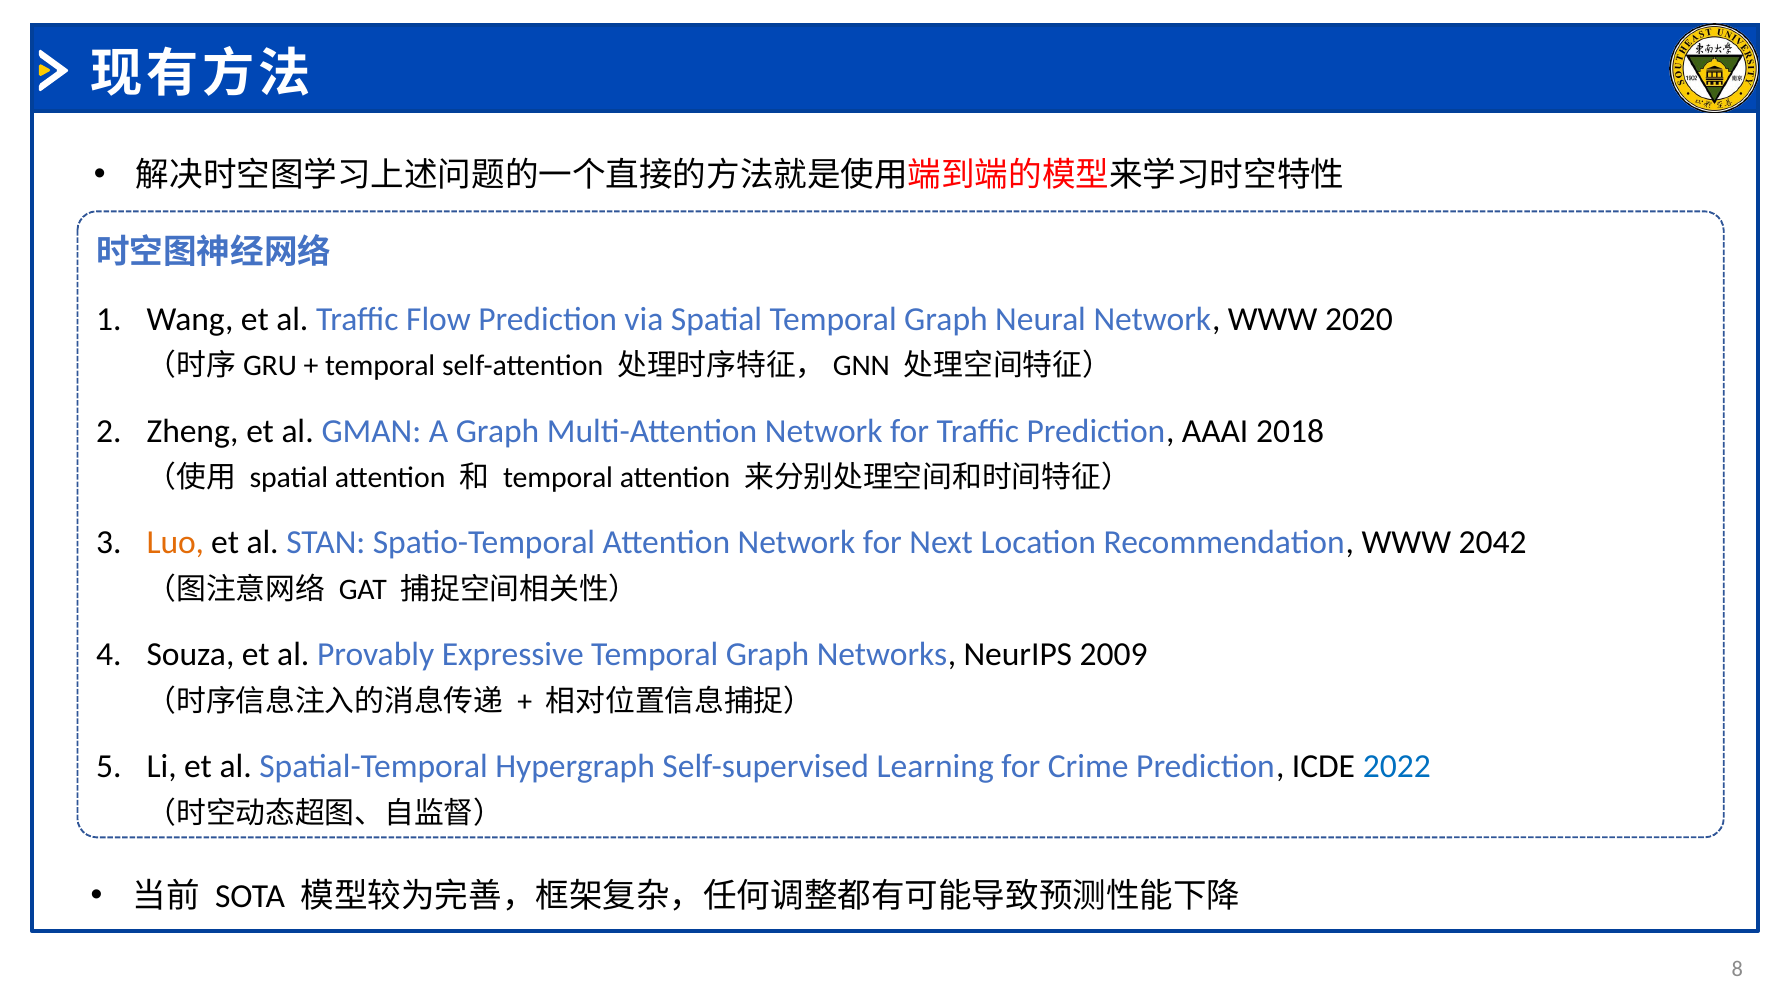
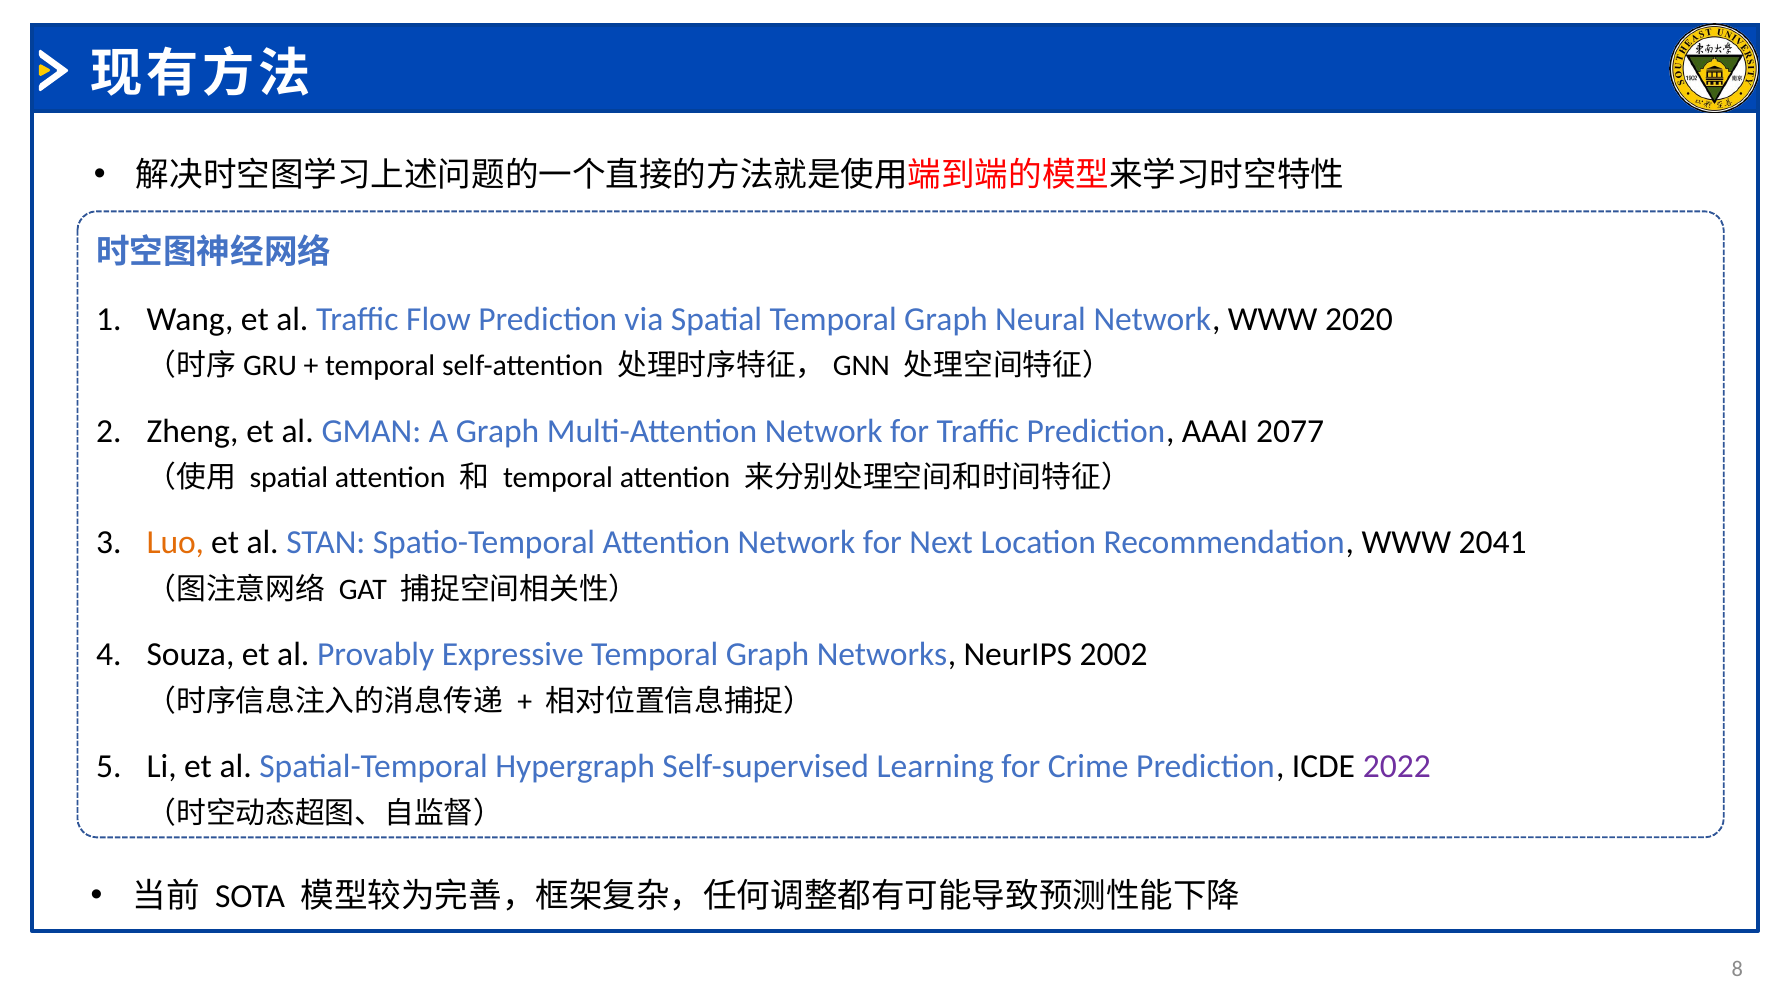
2018: 2018 -> 2077 (1290, 431)
2042: 2042 -> 2041 (1493, 543)
2009: 2009 -> 2002 (1114, 655)
2022 colour: blue -> purple (1397, 767)
